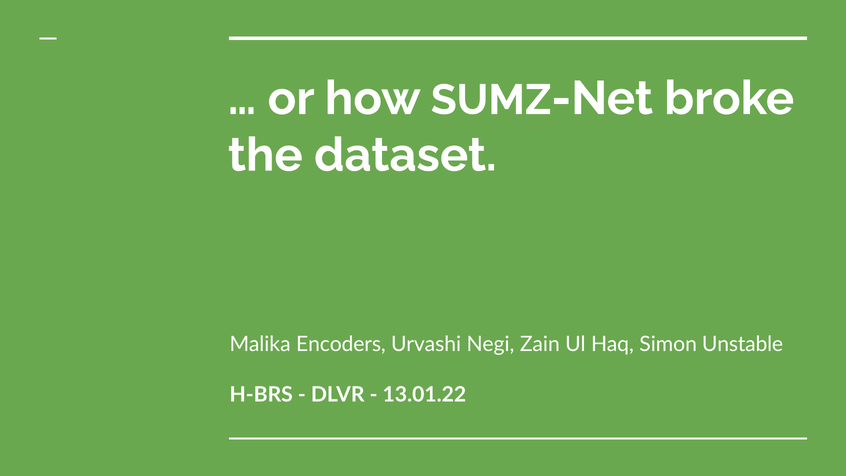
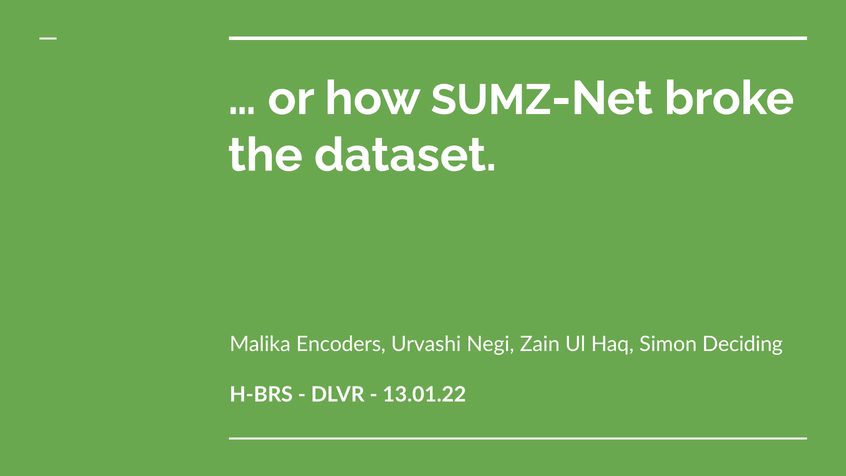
Unstable: Unstable -> Deciding (743, 344)
